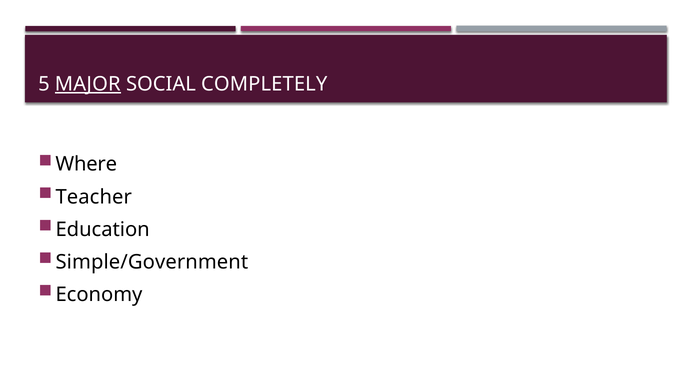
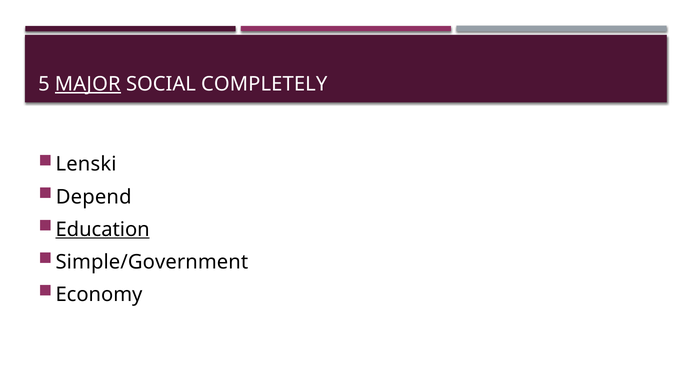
Where: Where -> Lenski (86, 164)
Teacher: Teacher -> Depend (94, 197)
Education underline: none -> present (103, 230)
